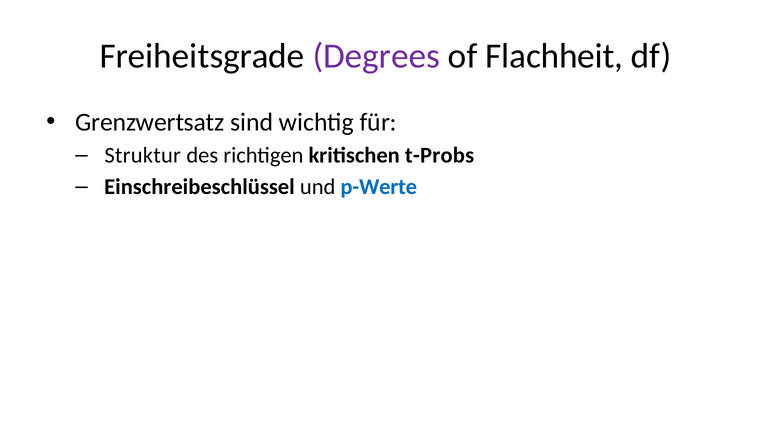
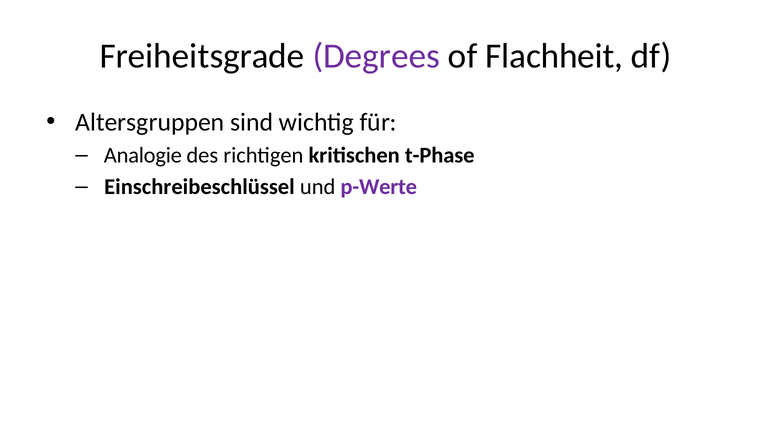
Grenzwertsatz: Grenzwertsatz -> Altersgruppen (150, 122)
Struktur: Struktur -> Analogie (143, 156)
t-Probs: t-Probs -> t-Phase (440, 156)
p-Werte colour: blue -> purple (379, 187)
